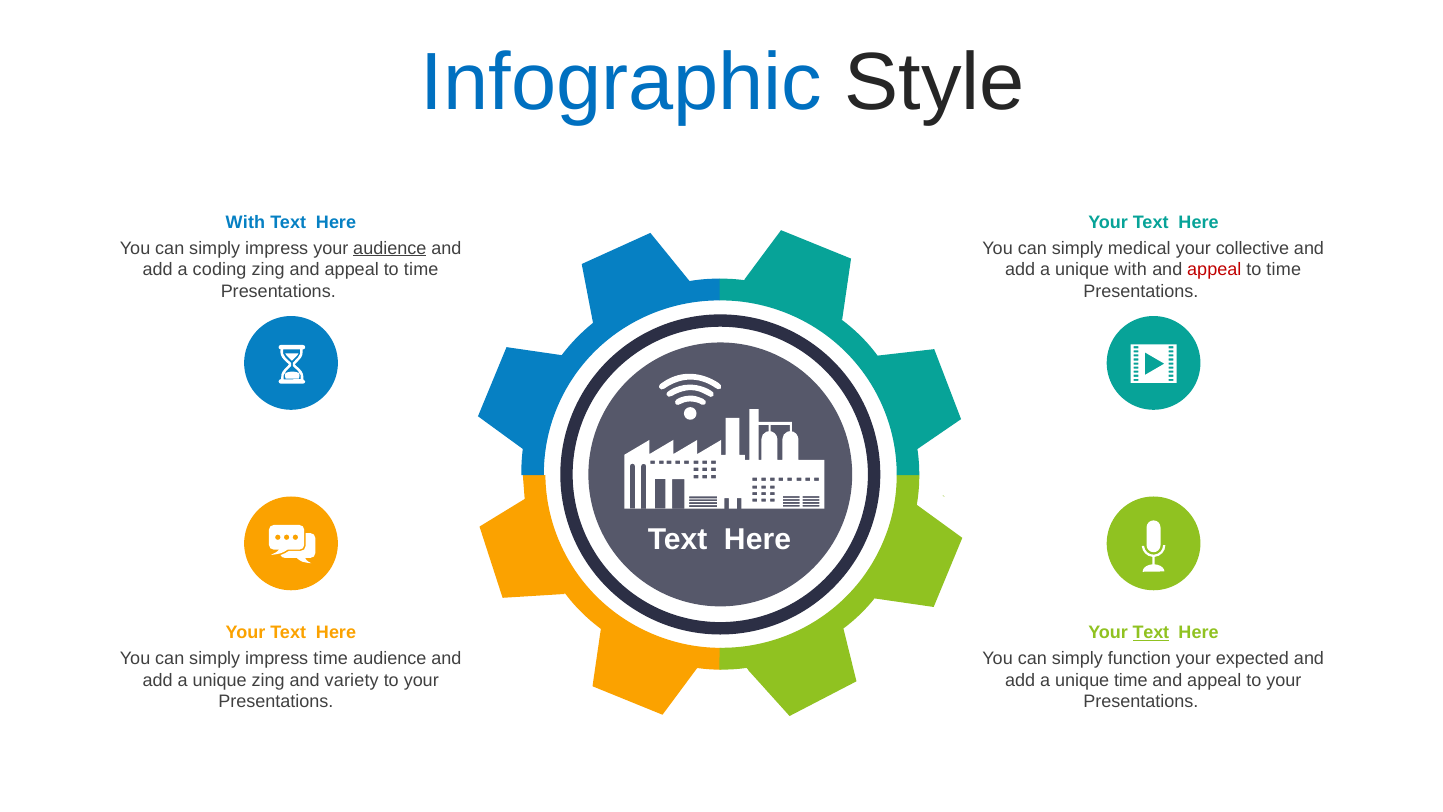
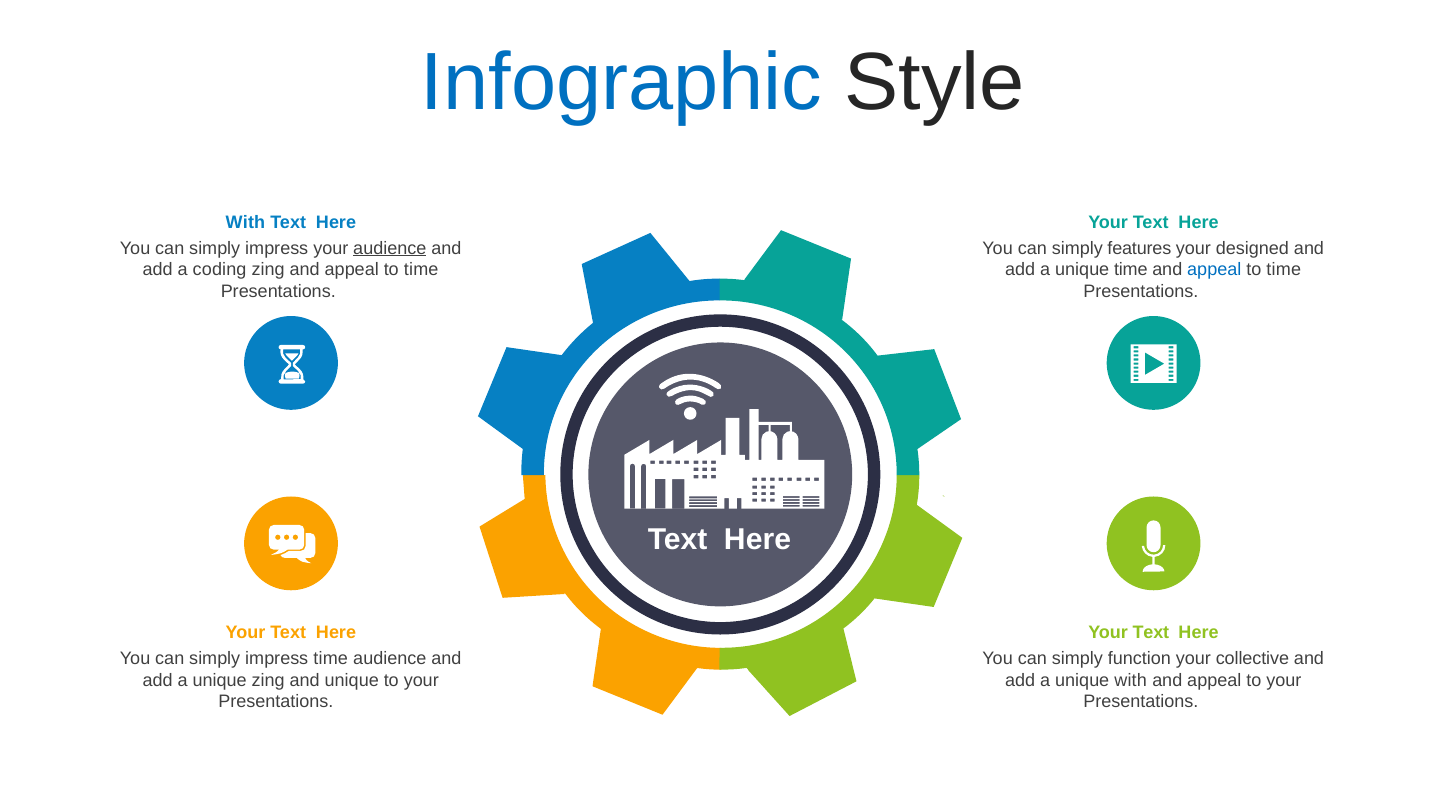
medical: medical -> features (1139, 248)
collective: collective -> designed (1252, 248)
unique with: with -> time (1131, 270)
appeal colour: red -> blue (1214, 270)
Text underline: present -> none (1151, 633)
expected: expected -> collective (1252, 658)
and variety: variety -> unique (352, 680)
unique time: time -> with (1131, 680)
